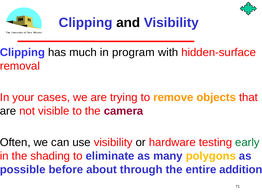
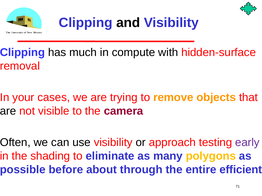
program: program -> compute (133, 53)
hardware: hardware -> approach (172, 143)
early colour: green -> purple (247, 143)
addition: addition -> efficient (241, 170)
